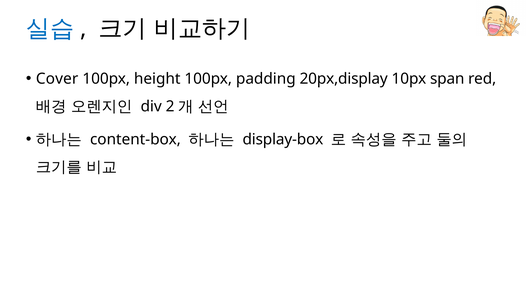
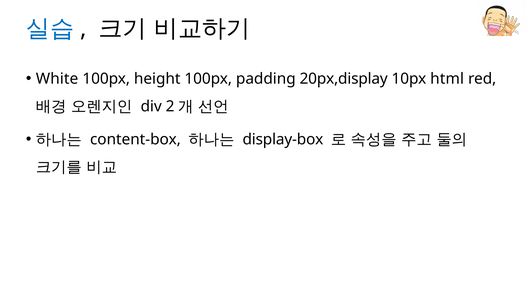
Cover: Cover -> White (57, 79)
span: span -> html (447, 79)
